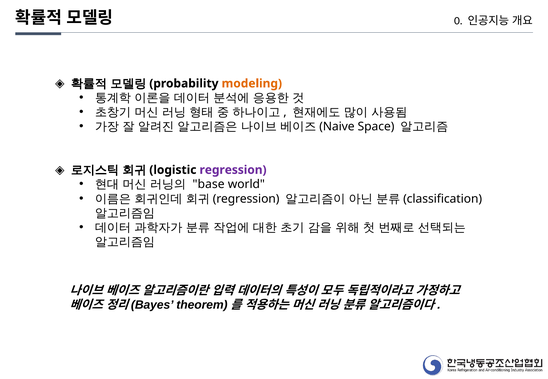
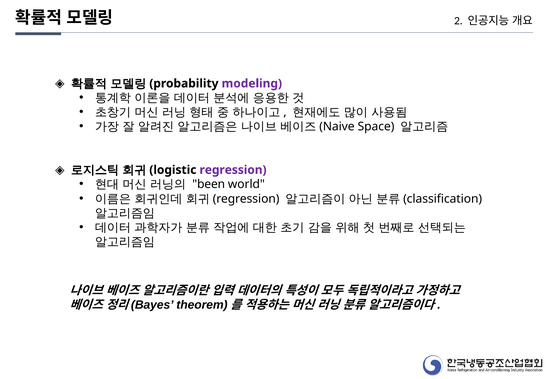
0: 0 -> 2 (458, 21)
modeling colour: orange -> purple (252, 84)
base: base -> been (209, 184)
